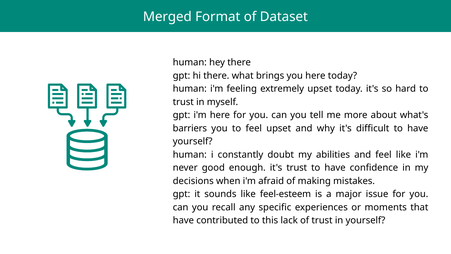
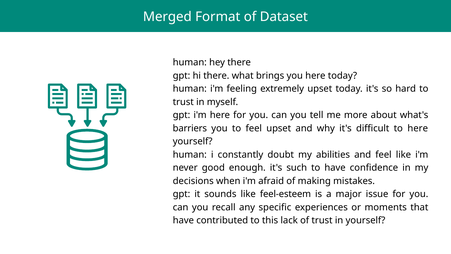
difficult to have: have -> here (418, 128)
it's trust: trust -> such (297, 168)
